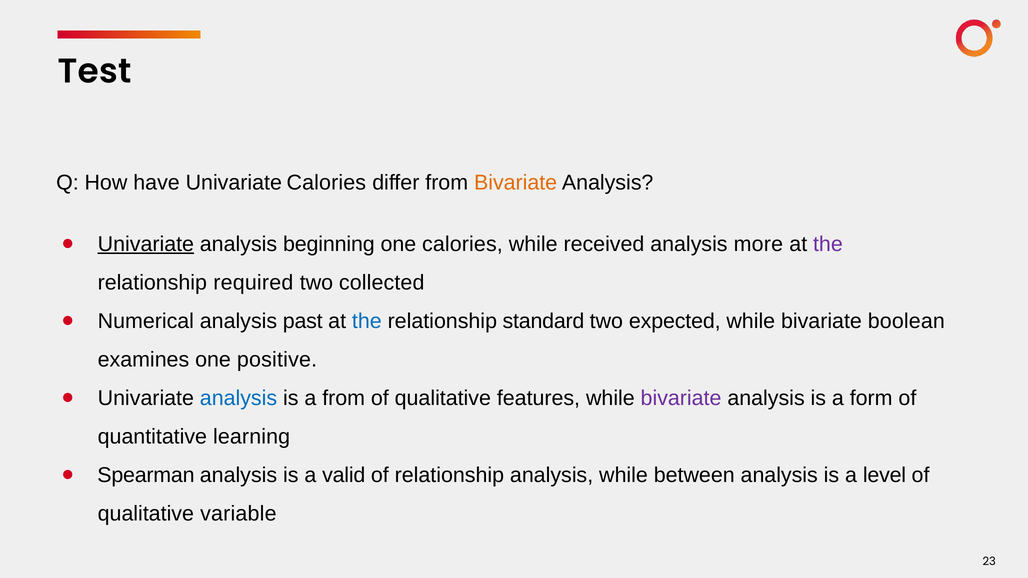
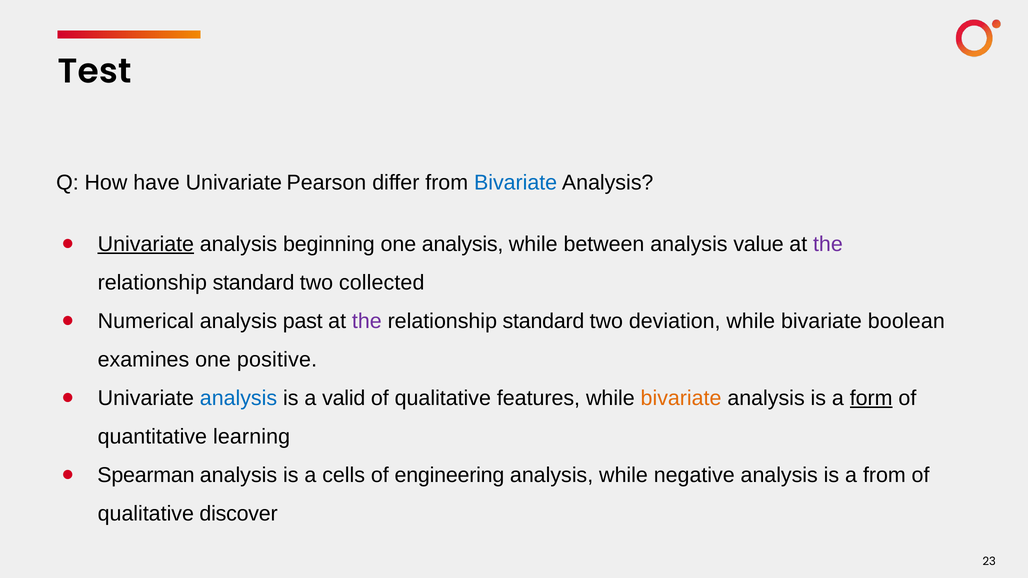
Univariate Calories: Calories -> Pearson (326, 183)
Bivariate colour: orange -> blue (516, 183)
one calories: calories -> analysis (463, 244)
received: received -> between (604, 244)
more: more -> value (759, 244)
required: required -> standard (254, 283)
the colour: blue -> purple (367, 321)
expected: expected -> deviation (675, 321)
a from: from -> valid (344, 398)
bivariate colour: purple -> orange (681, 398)
form underline: none -> present (871, 398)
valid: valid -> cells (344, 475)
of relationship: relationship -> engineering (449, 475)
between: between -> negative (694, 475)
a level: level -> from (884, 475)
variable: variable -> discover (239, 514)
